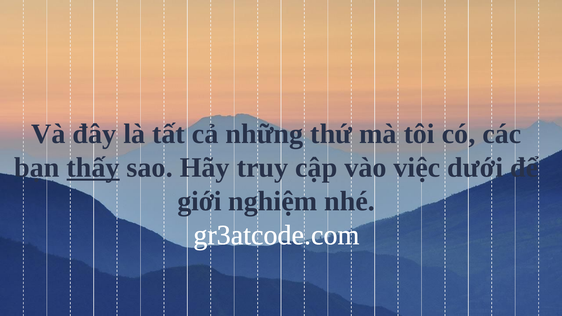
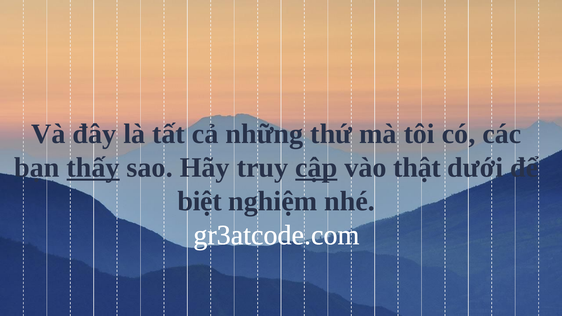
cập underline: none -> present (316, 168)
việc: việc -> thật (417, 168)
giới: giới -> biệt (200, 201)
